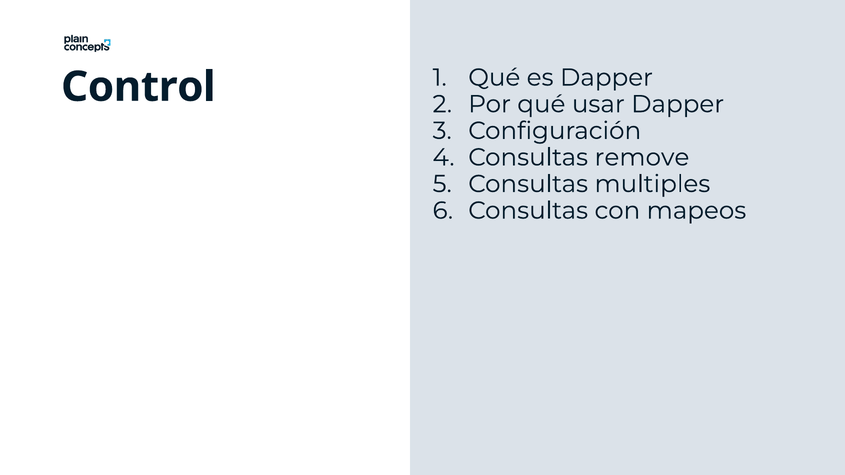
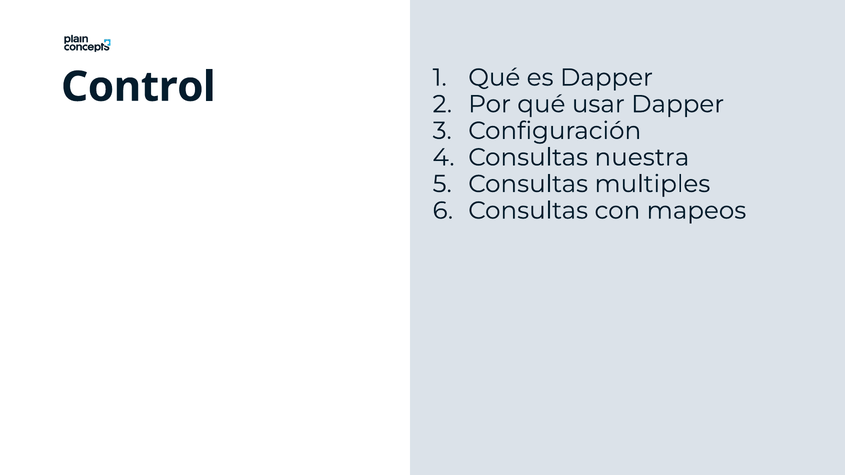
remove: remove -> nuestra (642, 157)
